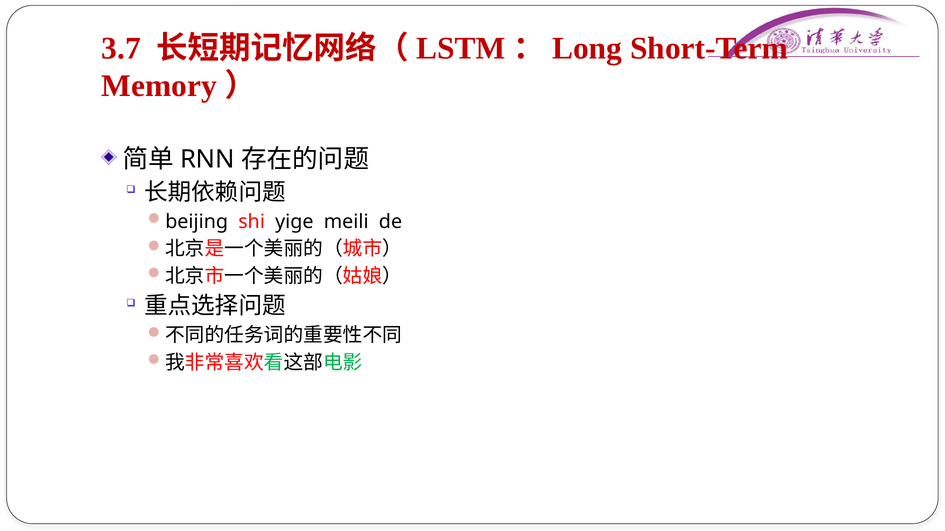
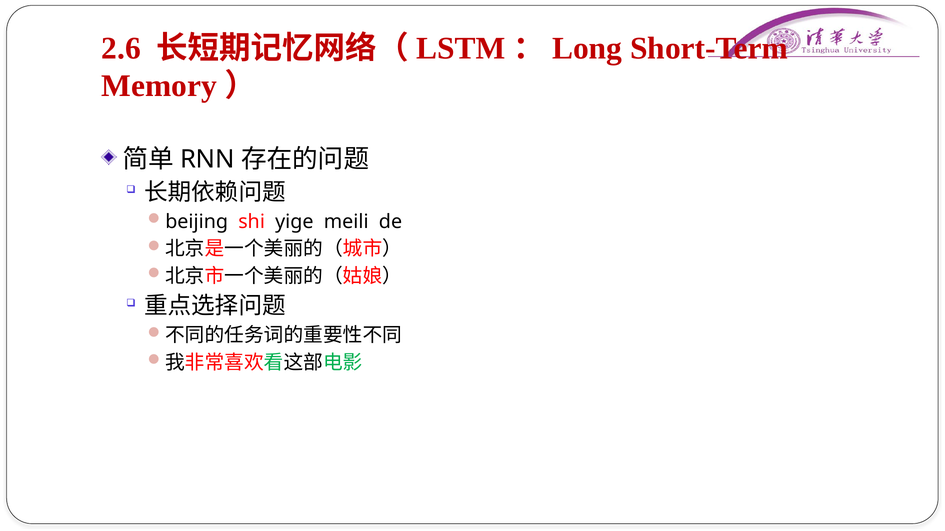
3.7: 3.7 -> 2.6 (121, 48)
